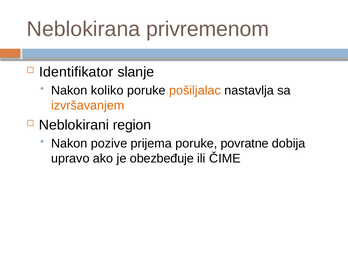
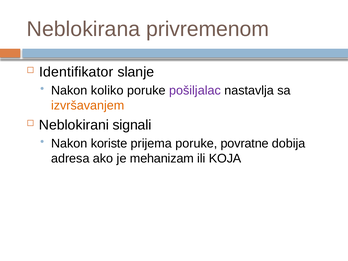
pošiljalac colour: orange -> purple (195, 91)
region: region -> signali (132, 125)
pozive: pozive -> koriste (109, 144)
upravo: upravo -> adresa (70, 159)
obezbeđuje: obezbeđuje -> mehanizam (162, 159)
ČIME: ČIME -> KOJA (225, 159)
